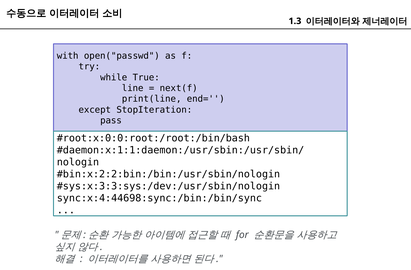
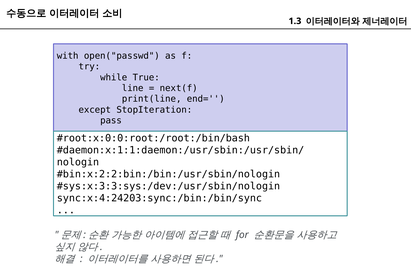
sync:x:4:44698:sync:/bin:/bin/sync: sync:x:4:44698:sync:/bin:/bin/sync -> sync:x:4:24203:sync:/bin:/bin/sync (159, 198)
